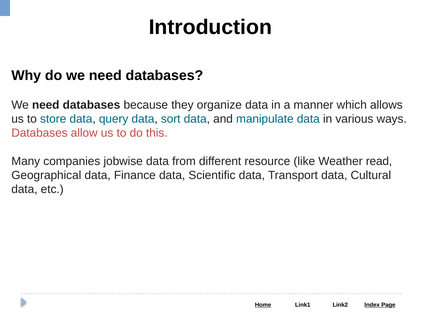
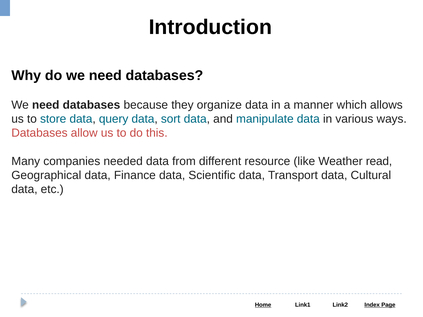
jobwise: jobwise -> needed (123, 161)
